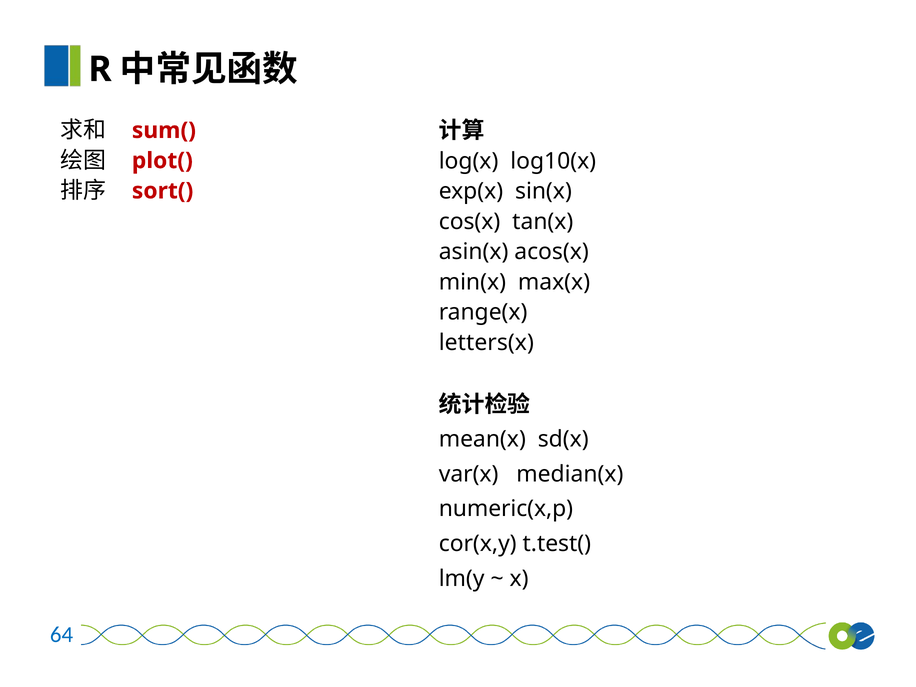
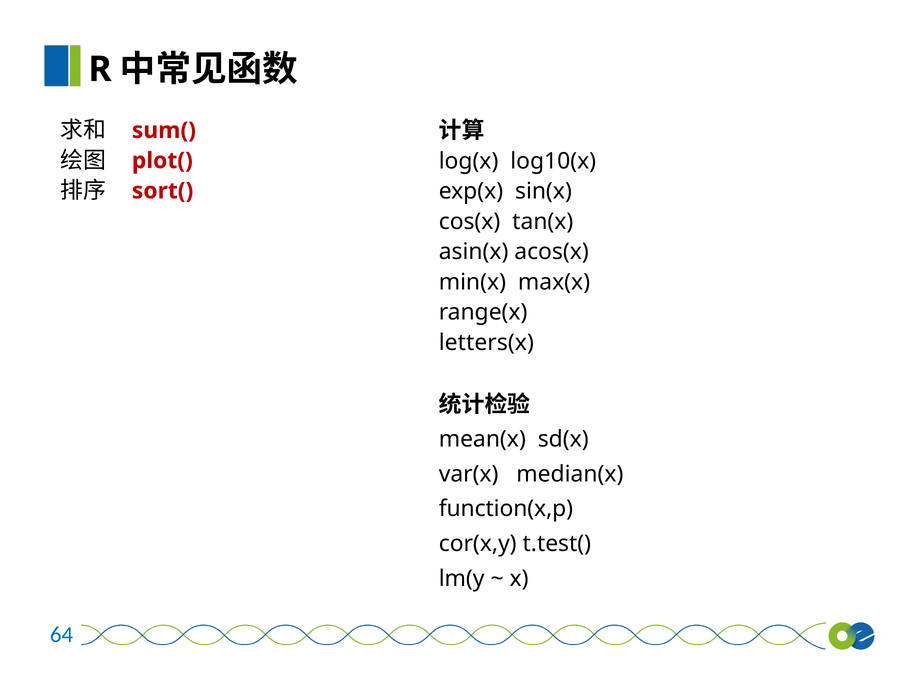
numeric(x,p: numeric(x,p -> function(x,p (506, 509)
